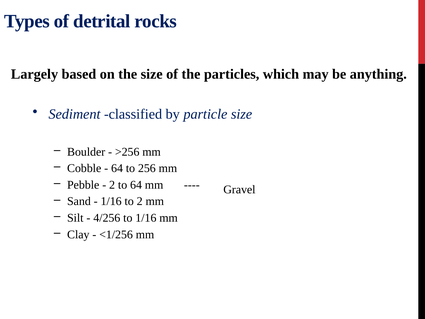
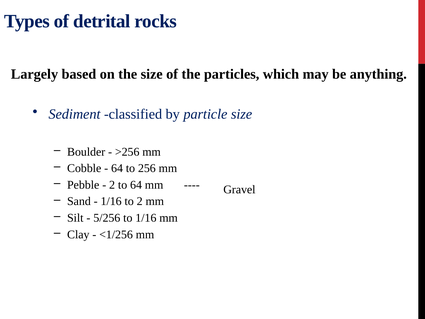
4/256: 4/256 -> 5/256 (107, 218)
